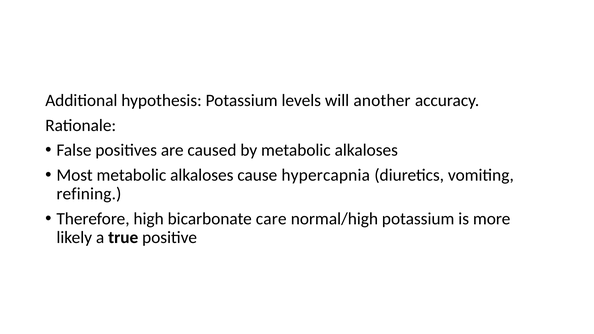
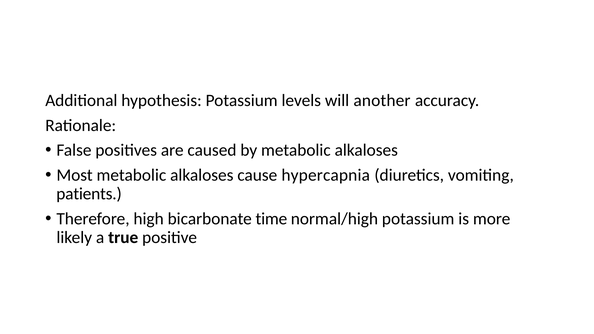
refining: refining -> patients (89, 194)
care: care -> time (271, 219)
